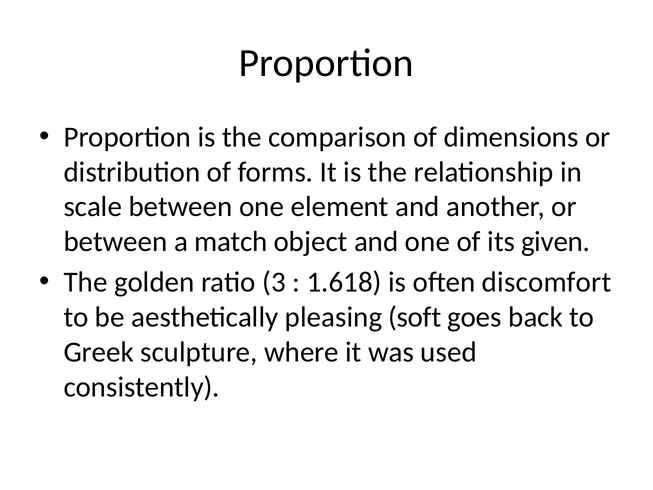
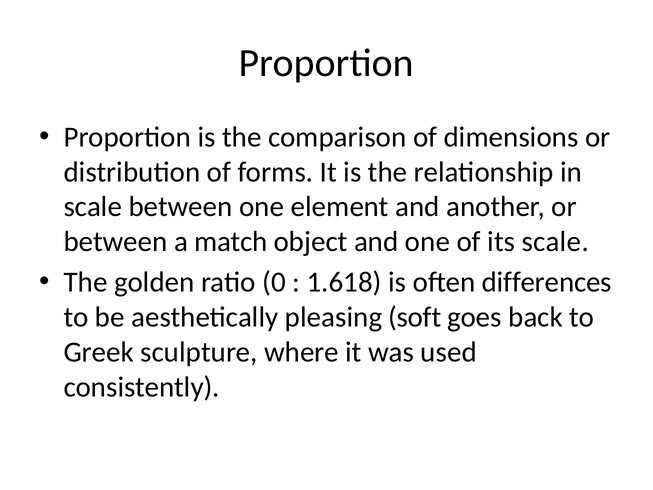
its given: given -> scale (555, 242)
3: 3 -> 0 (274, 282)
discomfort: discomfort -> differences (547, 282)
